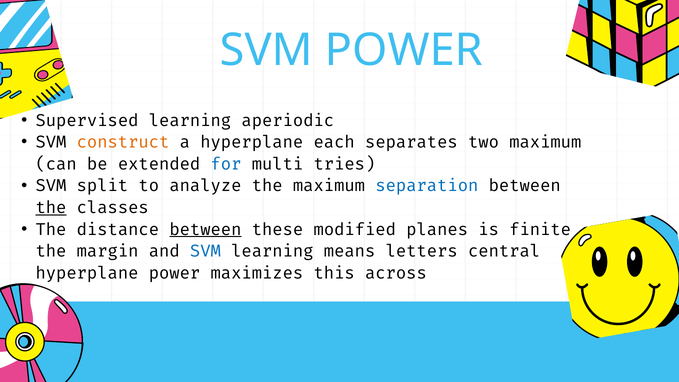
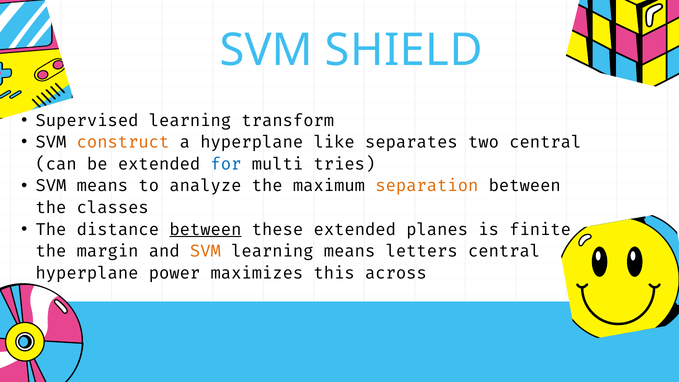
SVM POWER: POWER -> SHIELD (404, 50)
aperiodic: aperiodic -> transform (288, 121)
each: each -> like (334, 142)
two maximum: maximum -> central (545, 142)
SVM split: split -> means (102, 186)
separation colour: blue -> orange (427, 186)
the underline: present -> none (51, 208)
these modified: modified -> extended (355, 229)
SVM colour: blue -> orange (205, 251)
